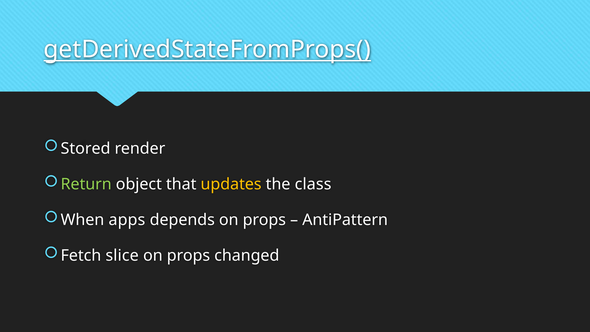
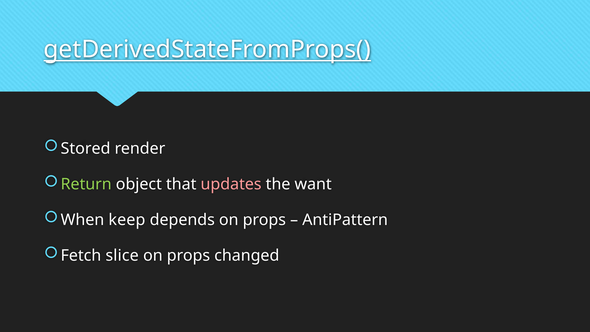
updates colour: yellow -> pink (231, 184)
class: class -> want (313, 184)
apps: apps -> keep (127, 220)
